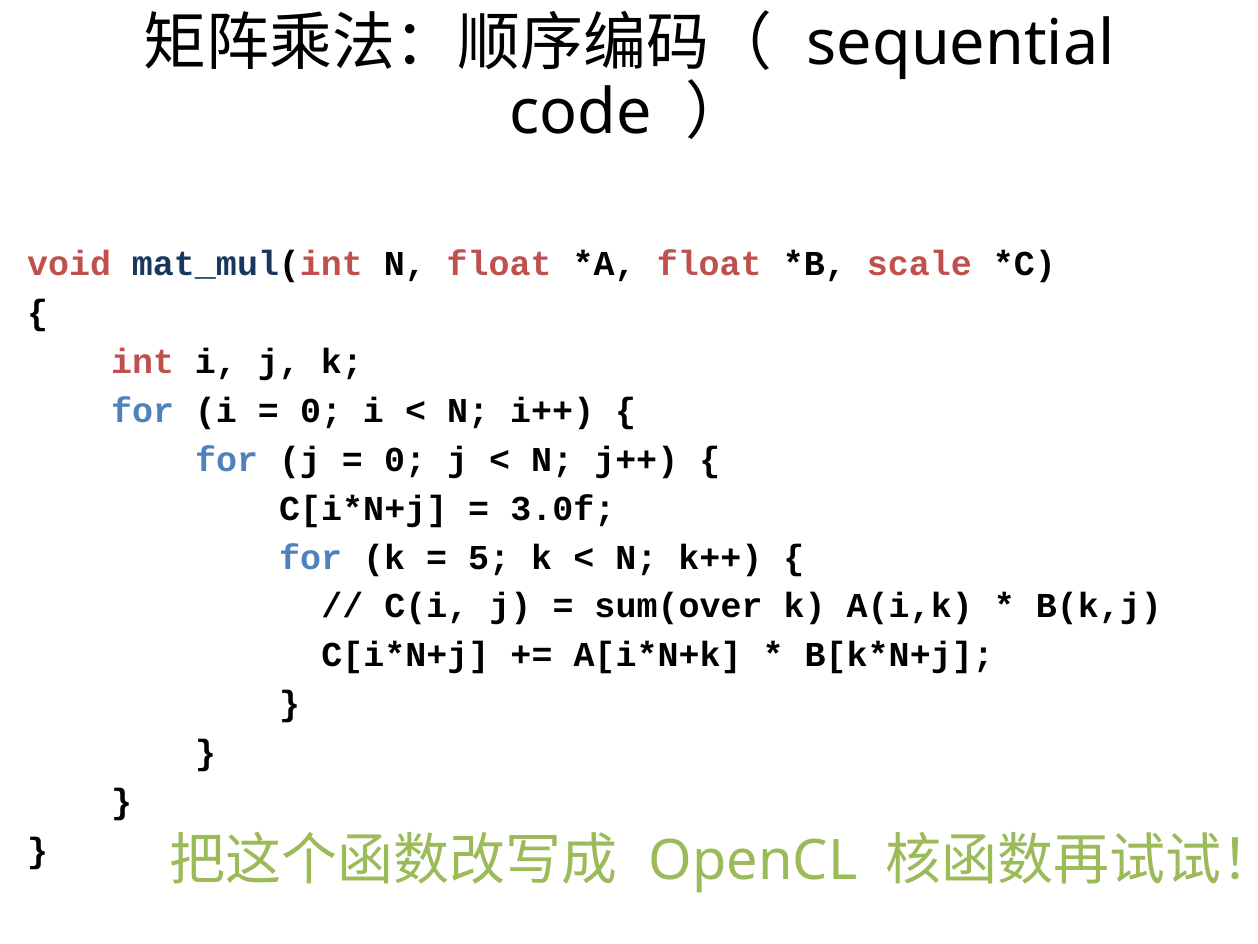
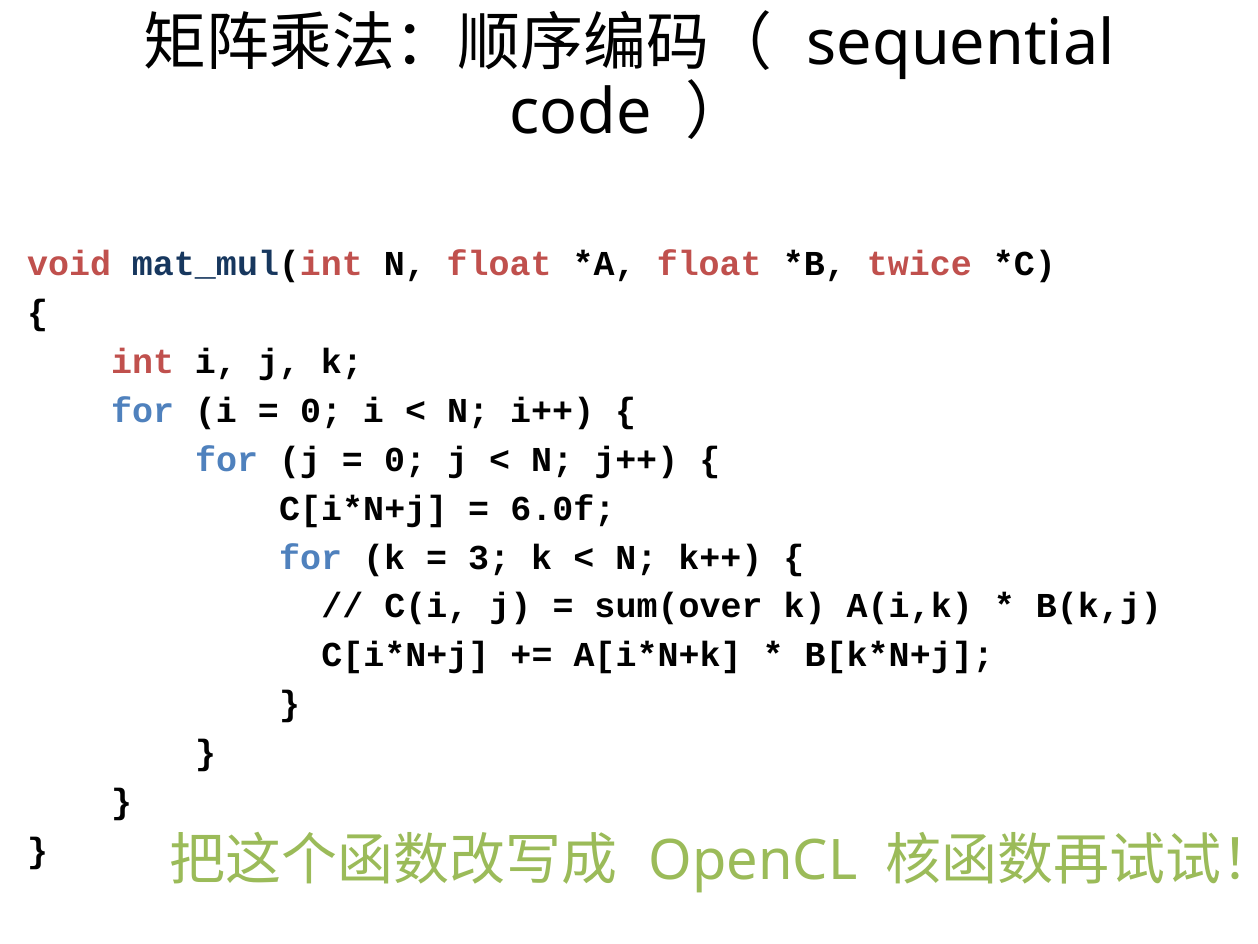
scale: scale -> twice (919, 264)
3.0f: 3.0f -> 6.0f (563, 508)
5: 5 -> 3 (489, 557)
